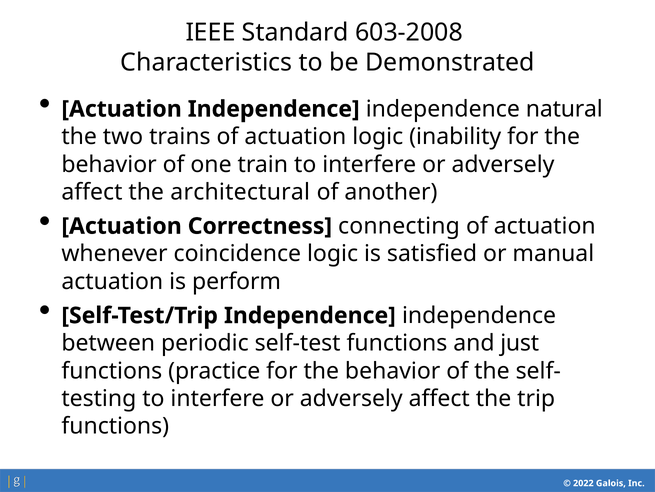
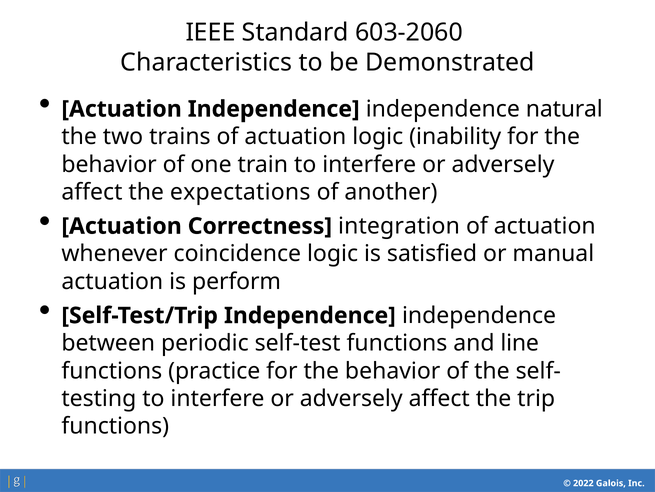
603-2008: 603-2008 -> 603-2060 (409, 32)
architectural: architectural -> expectations (240, 192)
connecting: connecting -> integration (399, 226)
just: just -> line (520, 343)
